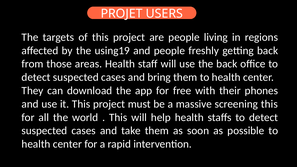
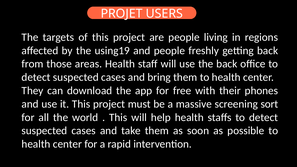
screening this: this -> sort (269, 104)
